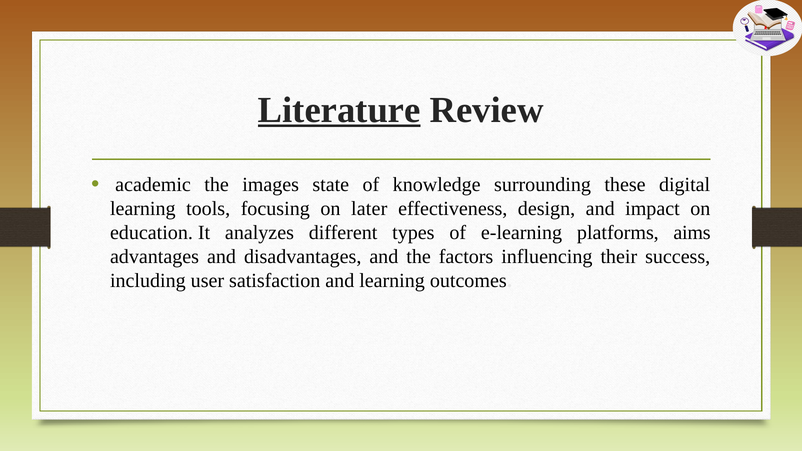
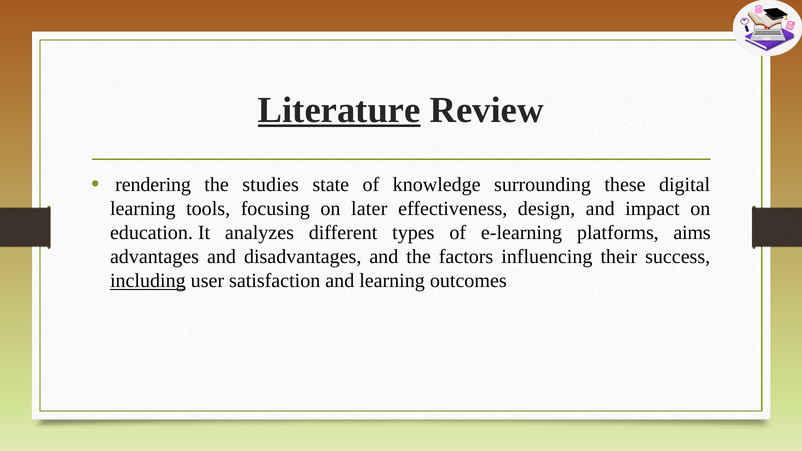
academic: academic -> rendering (153, 185)
images: images -> studies (271, 185)
including underline: none -> present (148, 281)
